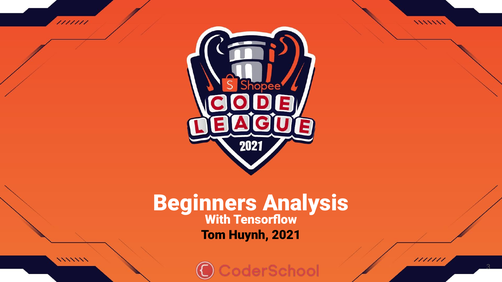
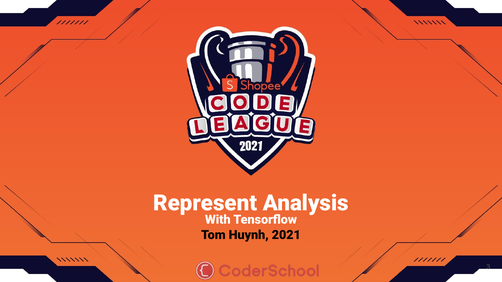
Beginners: Beginners -> Represent (205, 203)
